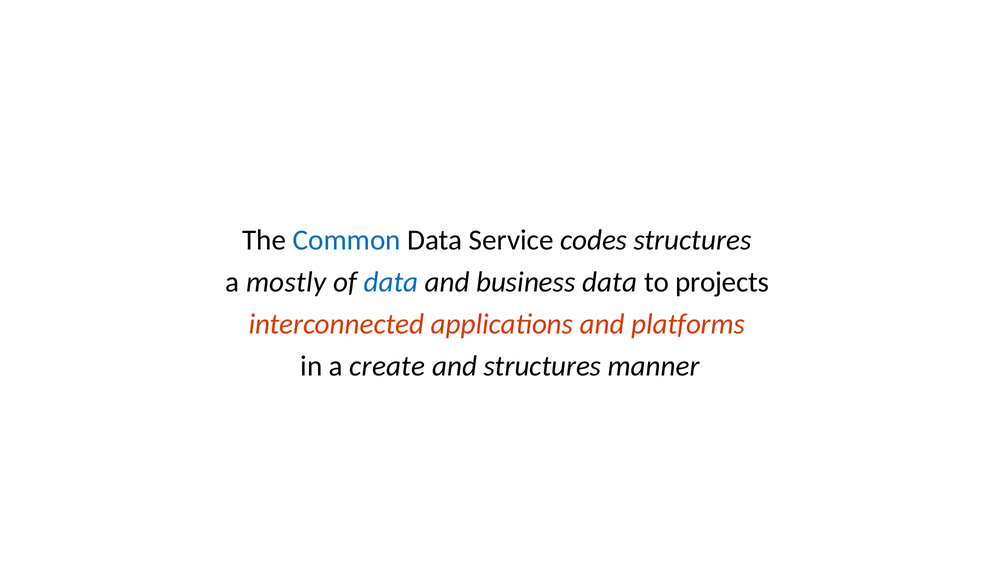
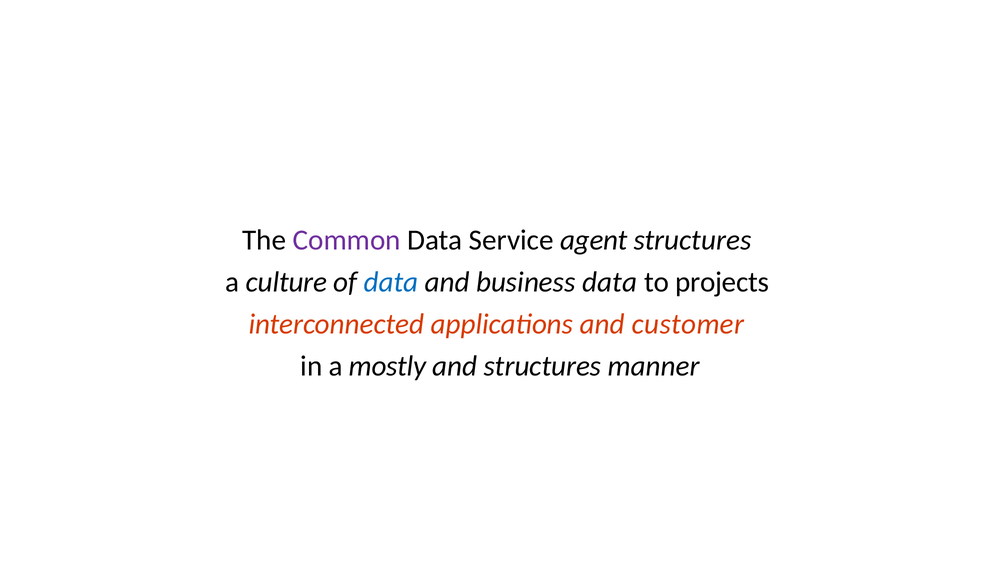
Common colour: blue -> purple (347, 240)
codes: codes -> agent (594, 240)
mostly: mostly -> culture (286, 282)
platforms: platforms -> customer (688, 324)
create: create -> mostly (388, 366)
